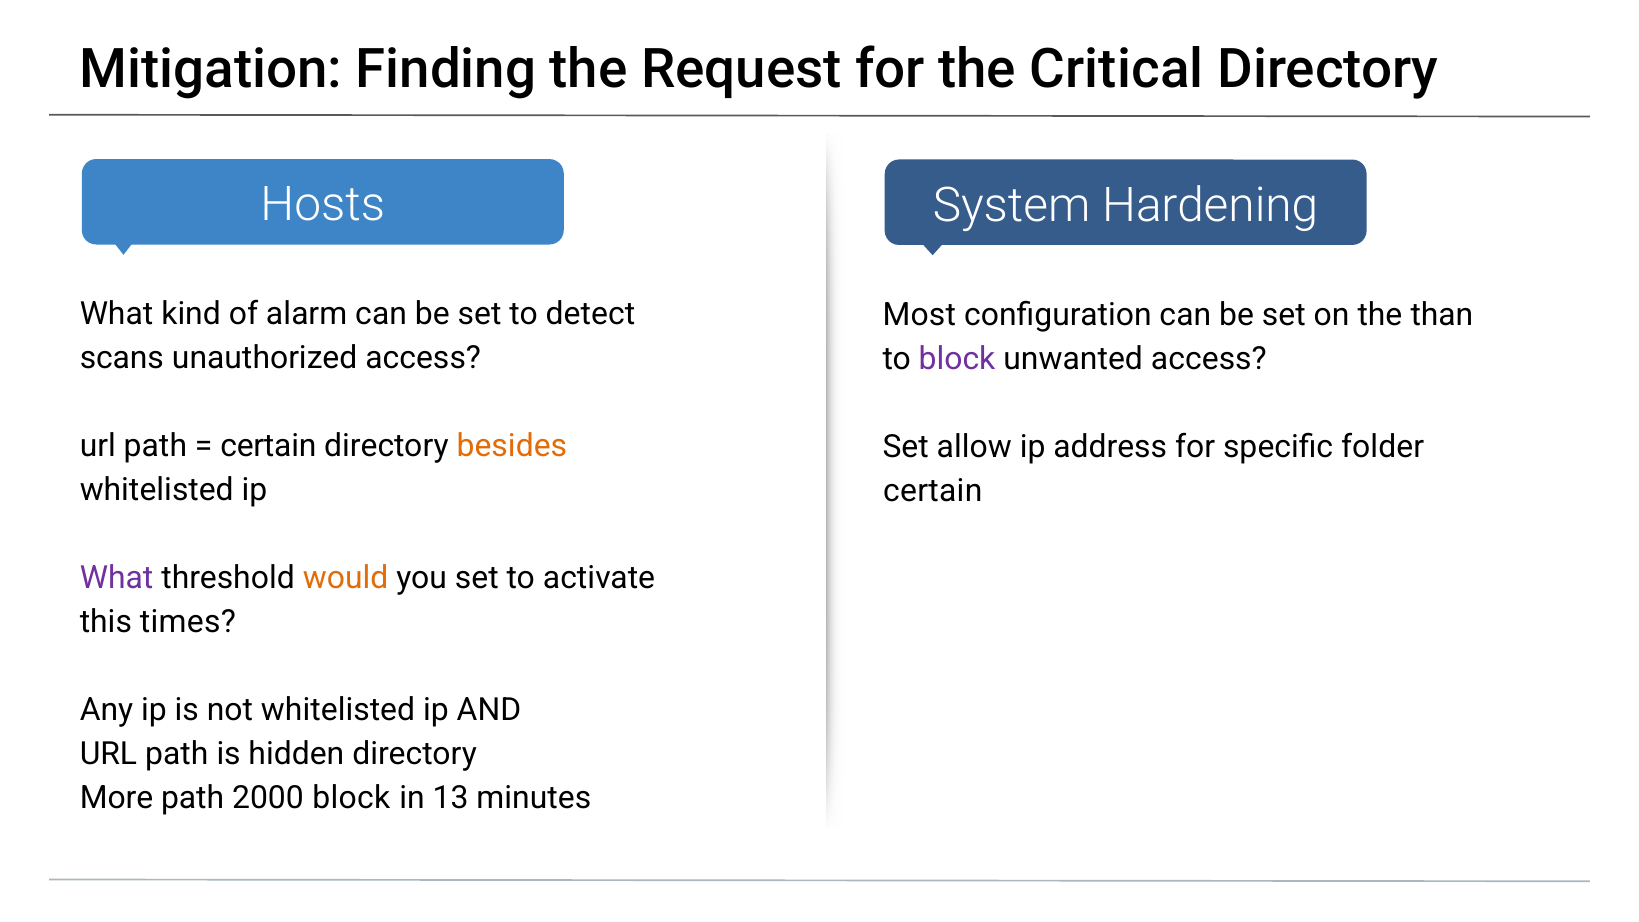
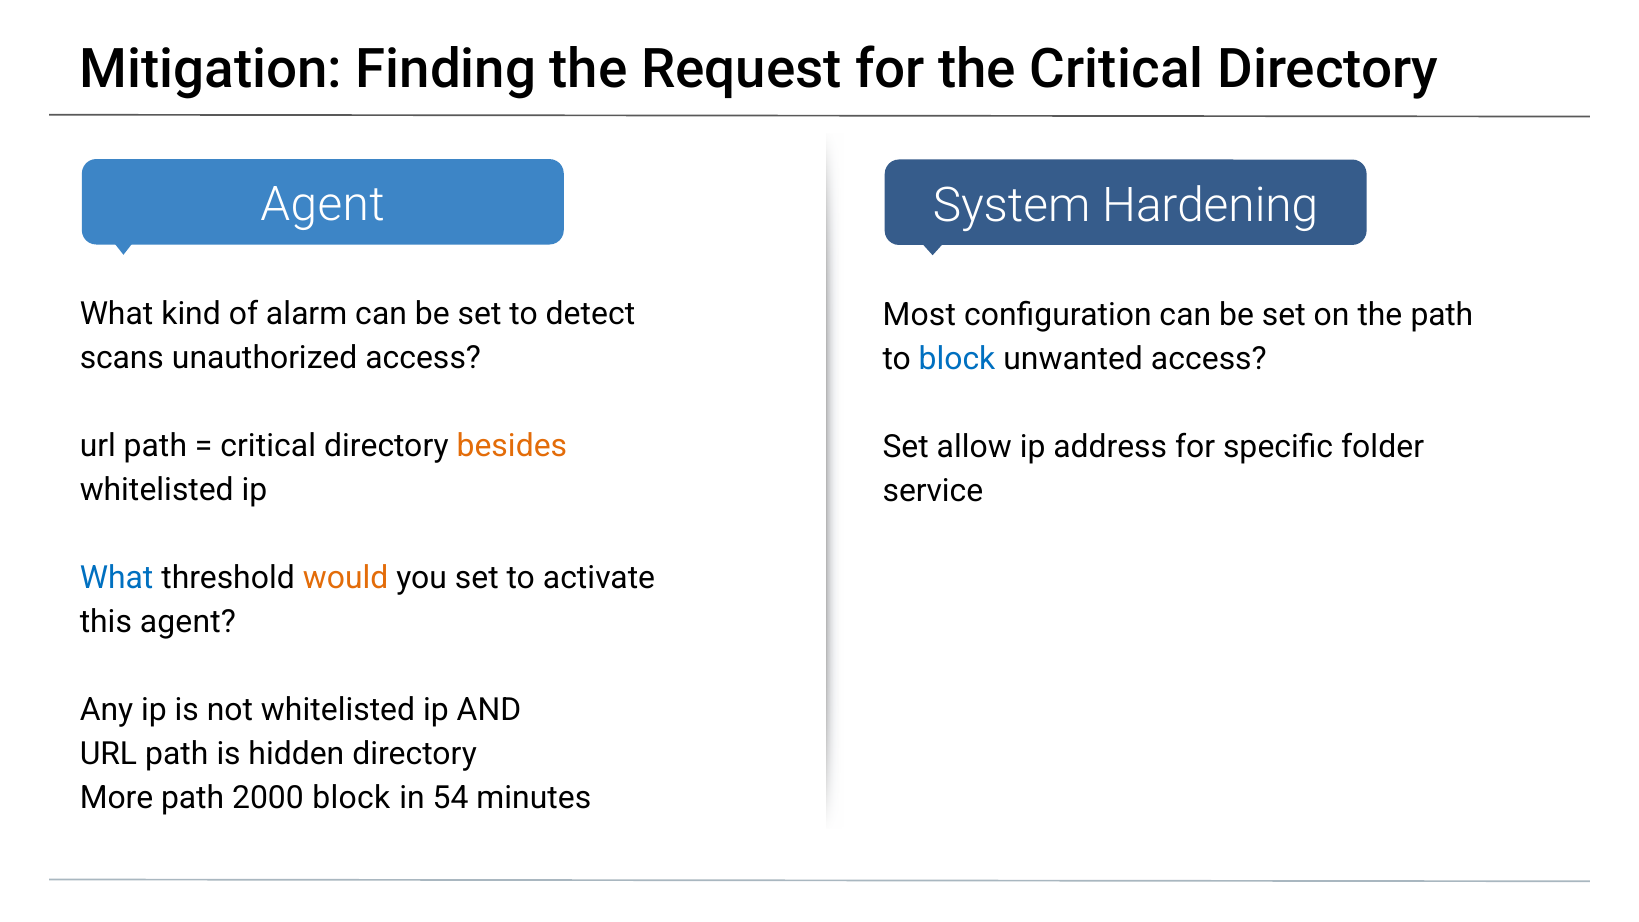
Hosts: Hosts -> Agent (323, 205)
the than: than -> path (1442, 315)
block colour: purple -> blue (957, 359)
certain: certain -> critical (268, 446)
certain: certain -> service (933, 490)
What colour: purple -> blue (117, 578)
this times: times -> agent (188, 622)
13: 13 -> 54 (451, 798)
